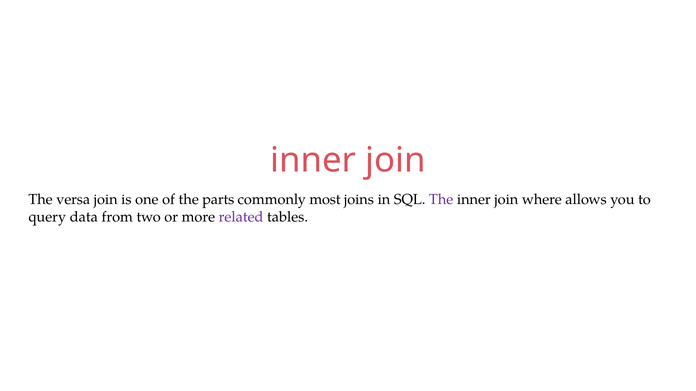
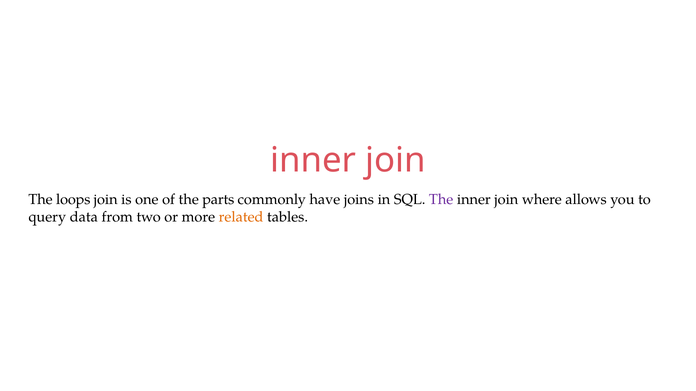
versa: versa -> loops (73, 200)
most: most -> have (325, 200)
related colour: purple -> orange (241, 217)
